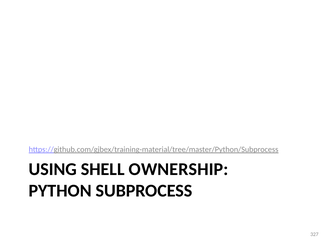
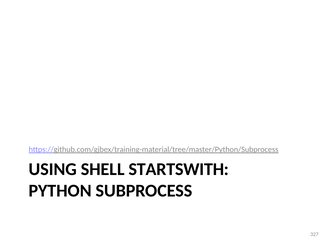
OWNERSHIP: OWNERSHIP -> STARTSWITH (179, 169)
